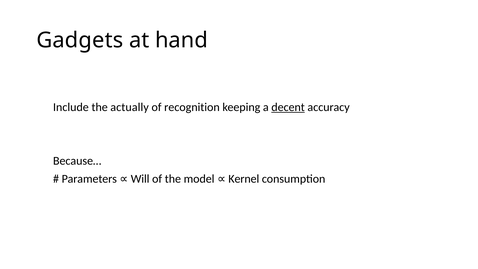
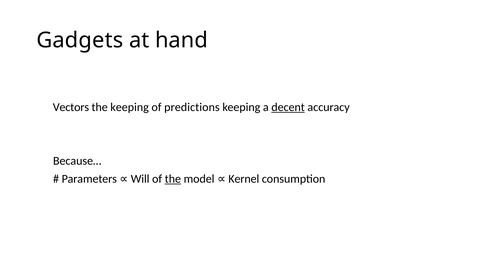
Include: Include -> Vectors (71, 107)
the actually: actually -> keeping (130, 107)
recognition: recognition -> predictions (192, 107)
the underline: none -> present (173, 179)
